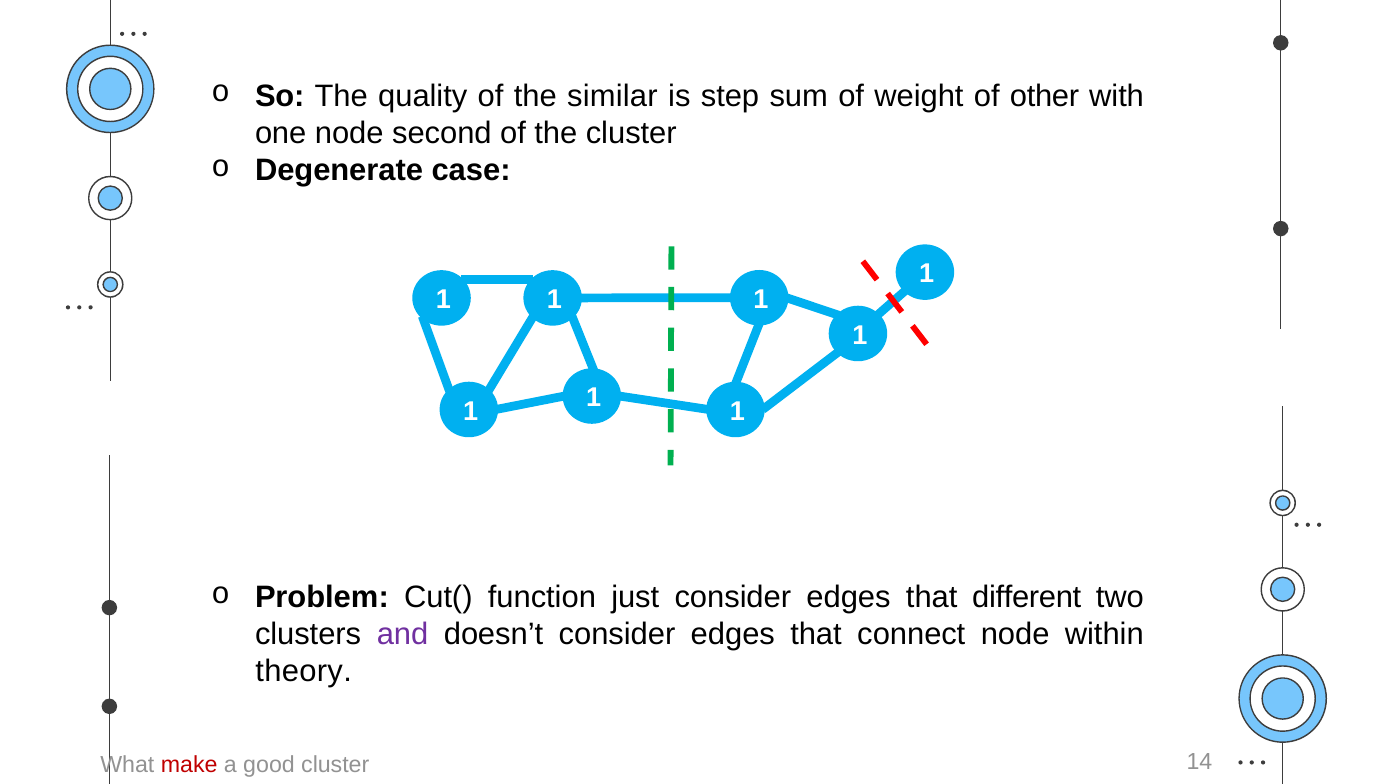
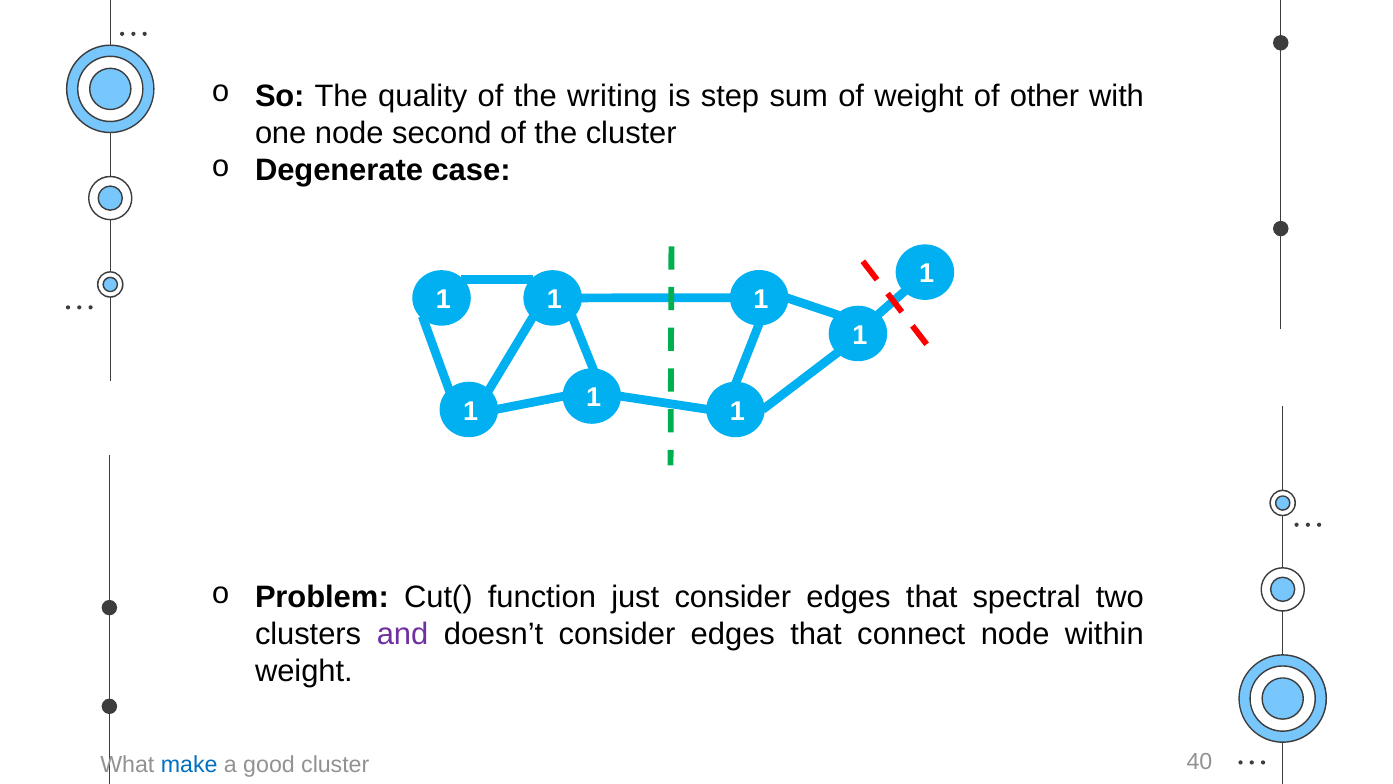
similar: similar -> writing (612, 96)
different: different -> spectral (1027, 597)
theory: theory -> weight (304, 671)
make colour: red -> blue (189, 764)
14: 14 -> 40 (1199, 762)
